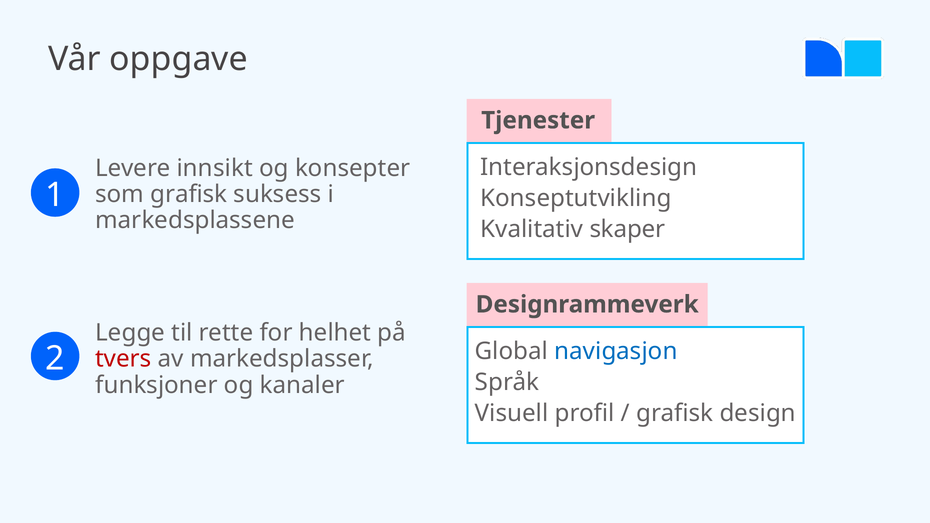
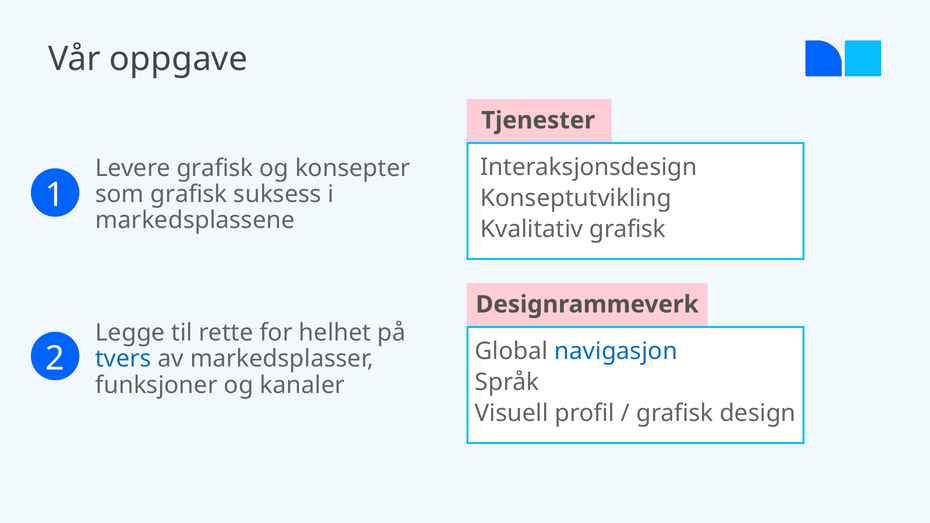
Levere innsikt: innsikt -> grafisk (215, 168)
Kvalitativ skaper: skaper -> grafisk (628, 230)
tvers colour: red -> blue (123, 359)
